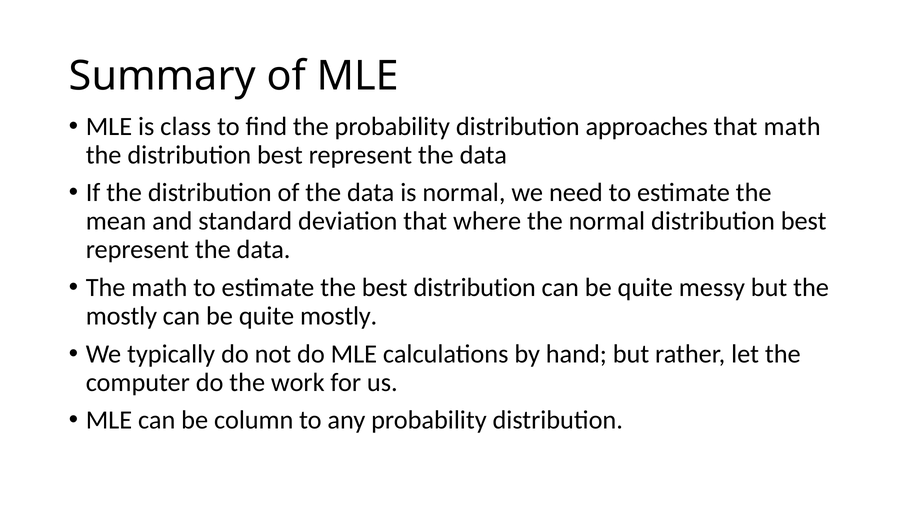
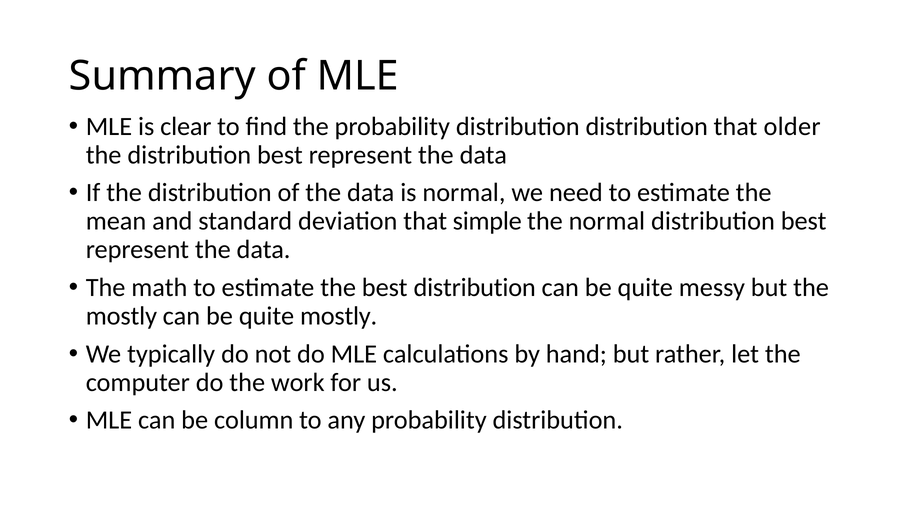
class: class -> clear (186, 126)
distribution approaches: approaches -> distribution (647, 126)
that math: math -> older (792, 126)
where: where -> simple (487, 221)
